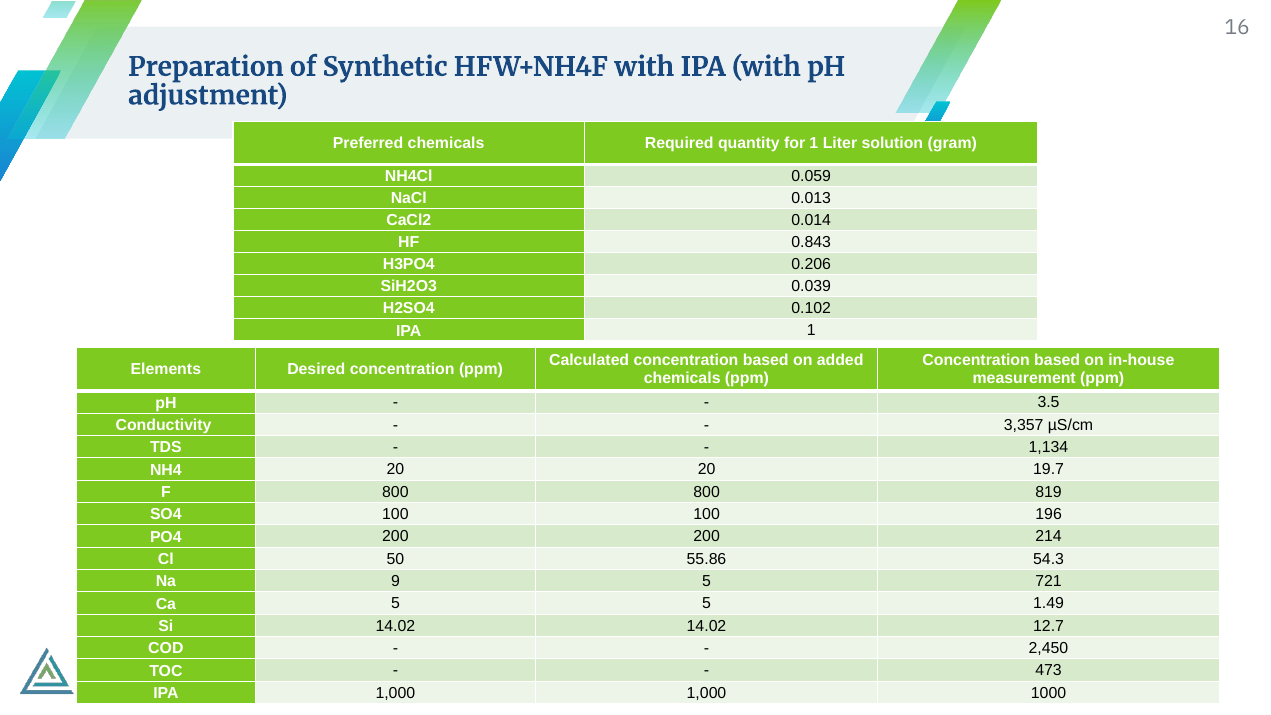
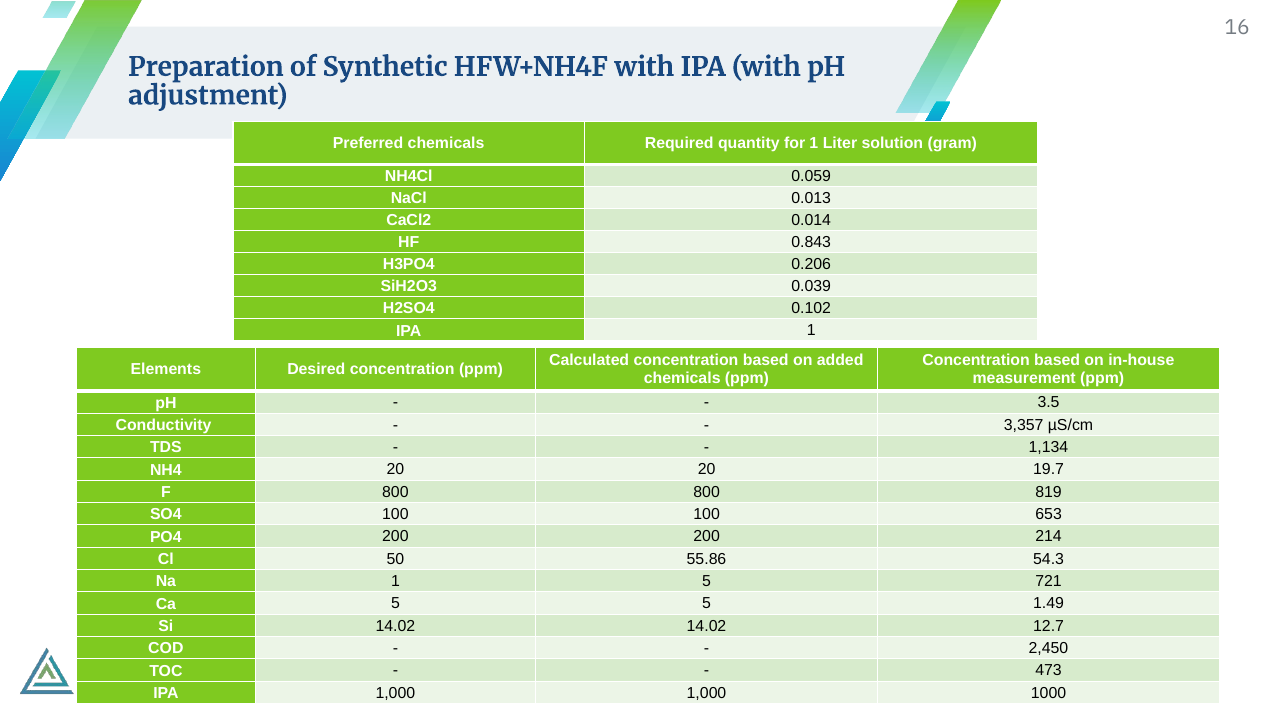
196: 196 -> 653 (1049, 514)
Na 9: 9 -> 1 (395, 581)
